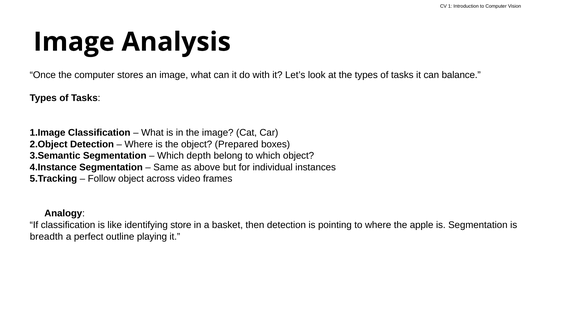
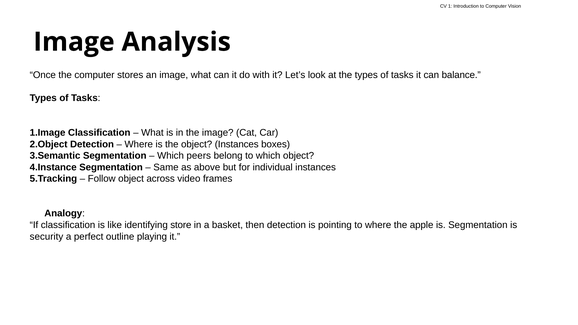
object Prepared: Prepared -> Instances (237, 144)
depth: depth -> peers (199, 156)
breadth: breadth -> security (47, 237)
